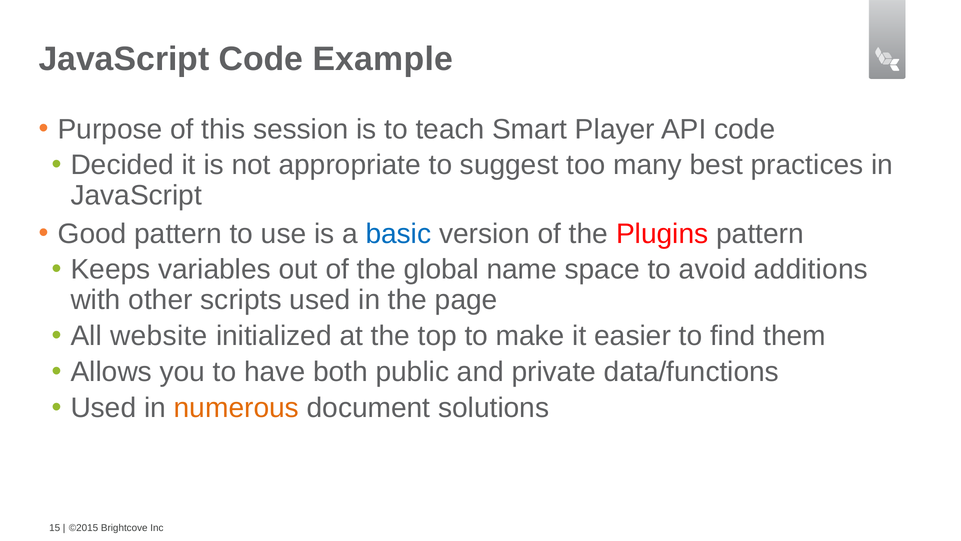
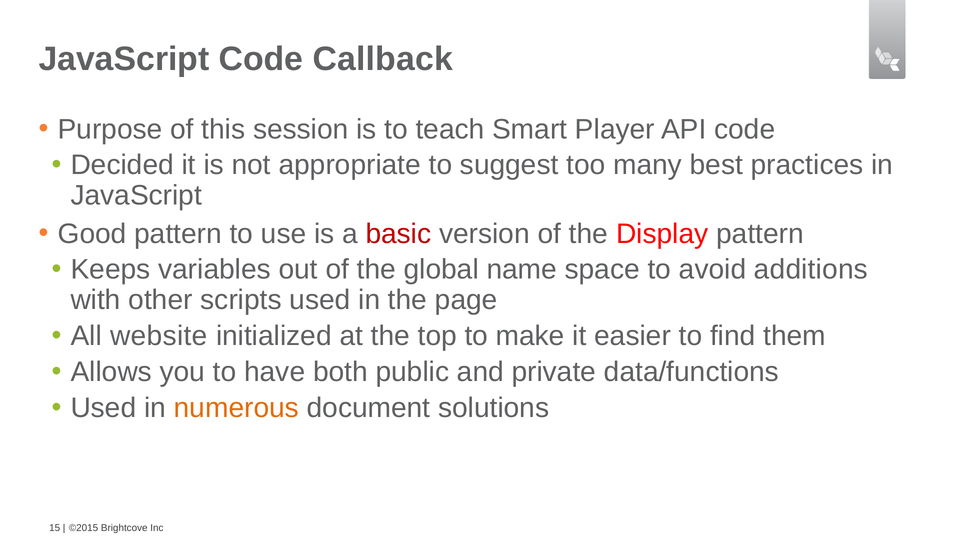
Example: Example -> Callback (383, 59)
basic colour: blue -> red (398, 234)
Plugins: Plugins -> Display (662, 234)
